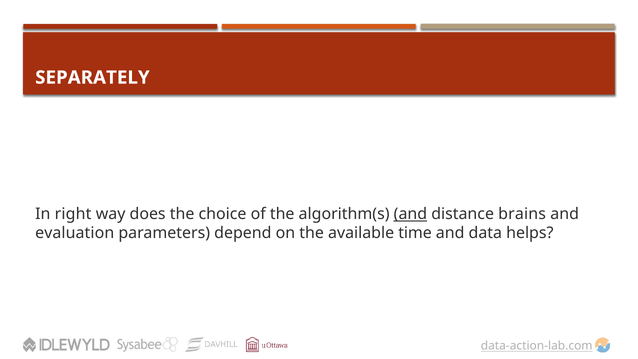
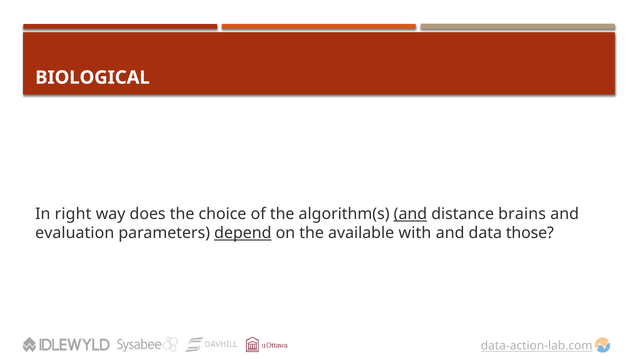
SEPARATELY: SEPARATELY -> BIOLOGICAL (93, 78)
depend underline: none -> present (243, 233)
time: time -> with (415, 233)
helps: helps -> those (530, 233)
